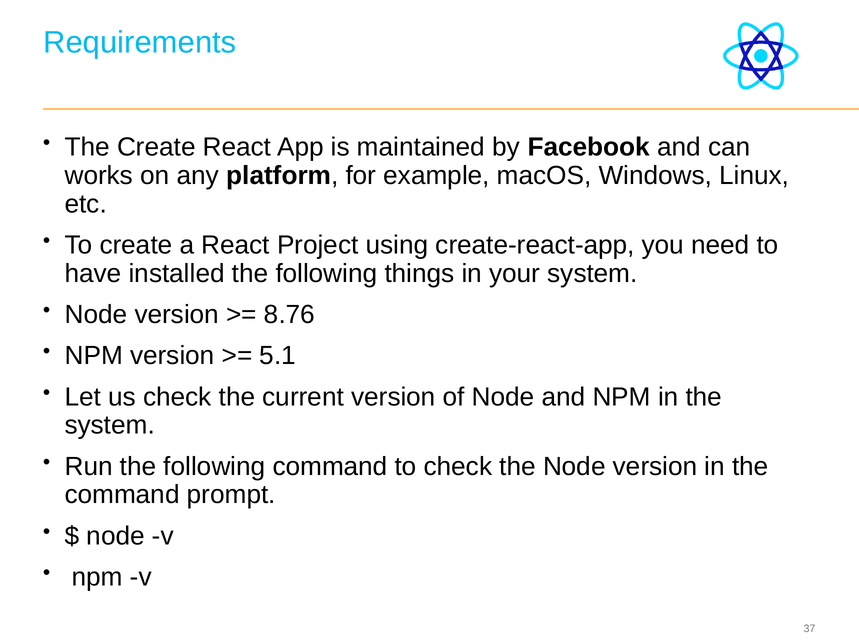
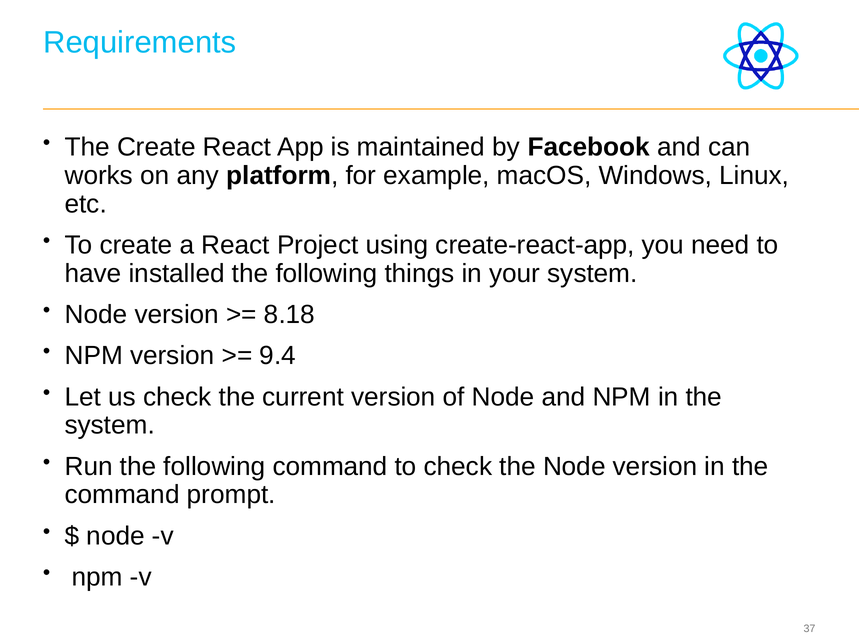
8.76: 8.76 -> 8.18 (289, 315)
5.1: 5.1 -> 9.4 (278, 356)
